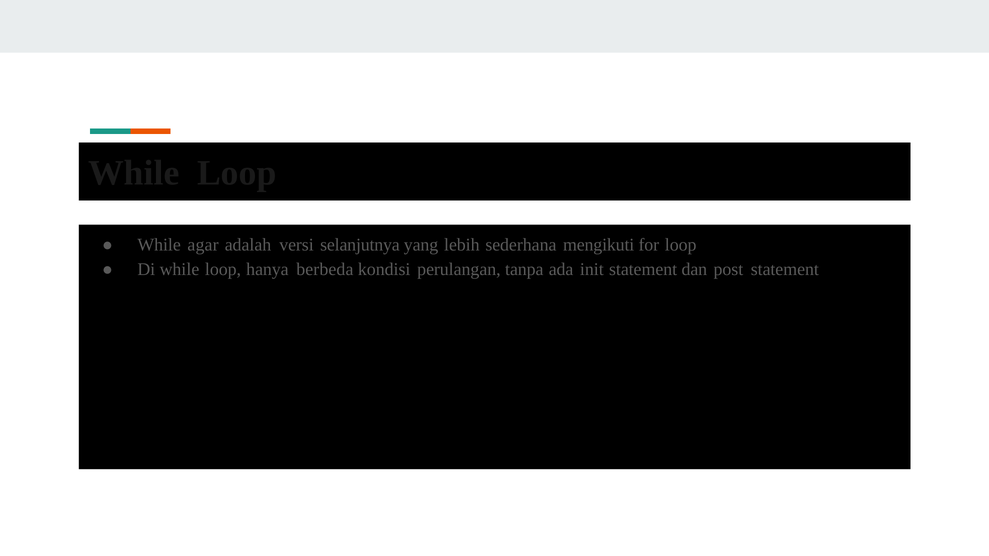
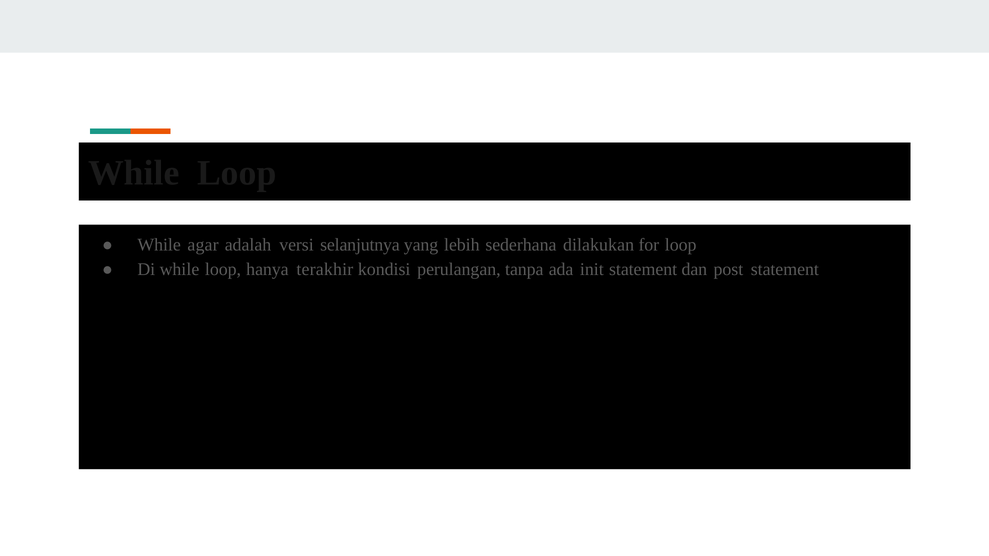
mengikuti: mengikuti -> dilakukan (599, 245)
berbeda: berbeda -> terakhir (325, 269)
